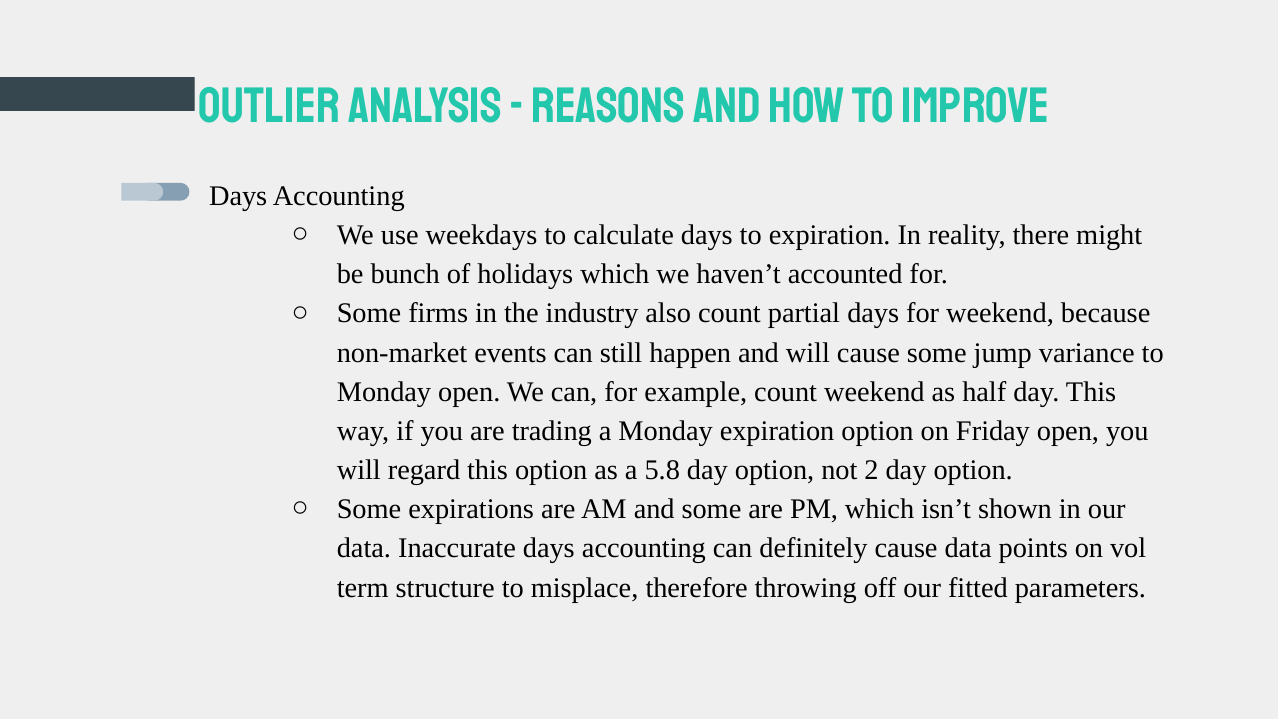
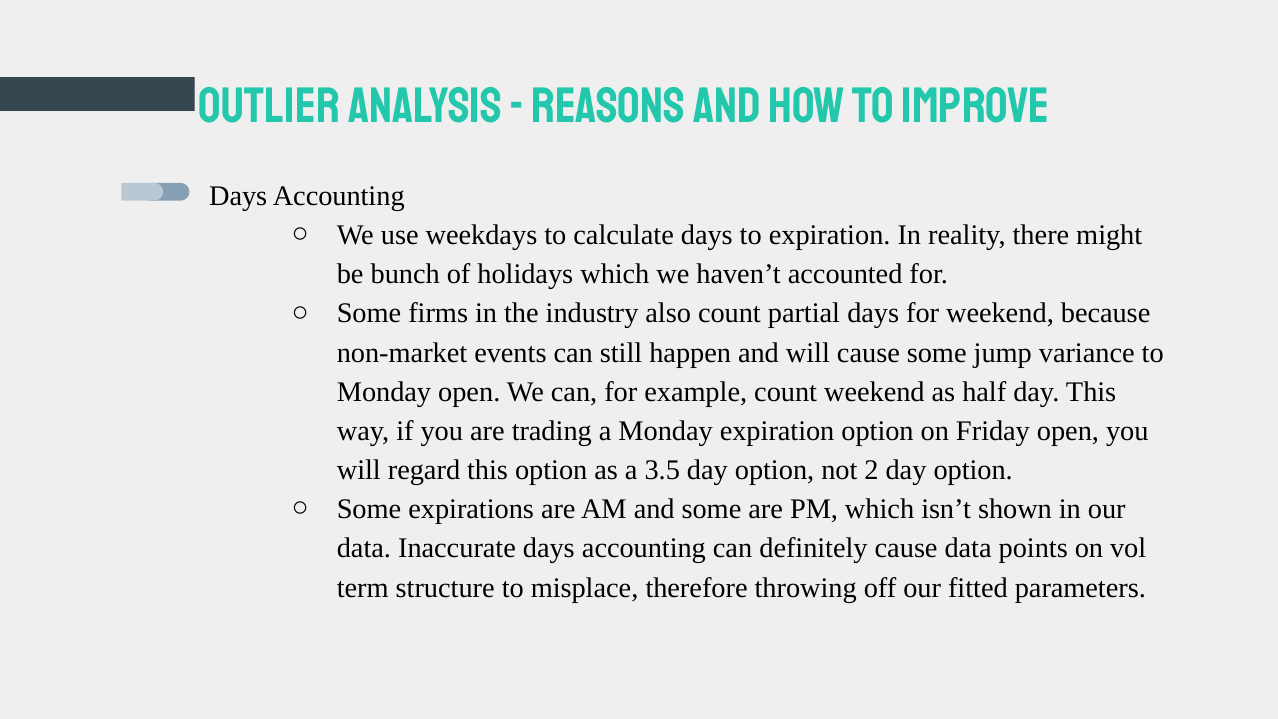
5.8: 5.8 -> 3.5 (662, 470)
